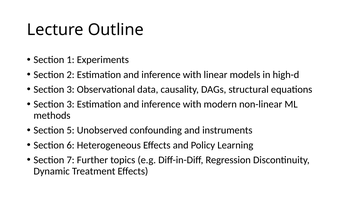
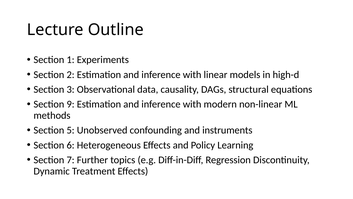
3: 3 -> 9 (71, 104)
